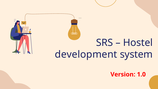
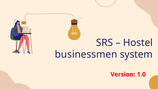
development: development -> businessmen (86, 54)
